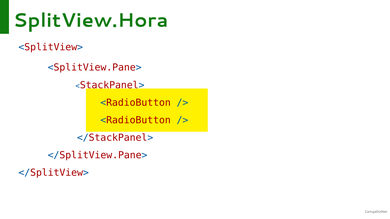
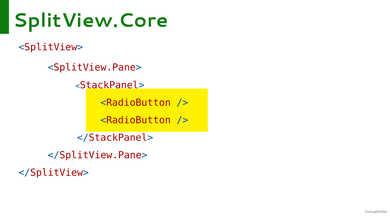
SplitView.Hora: SplitView.Hora -> SplitView.Core (91, 21)
